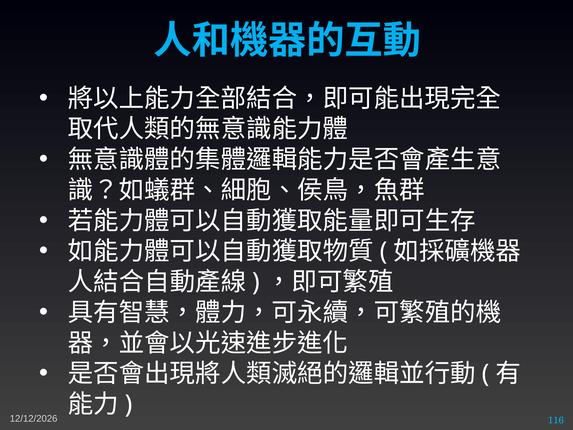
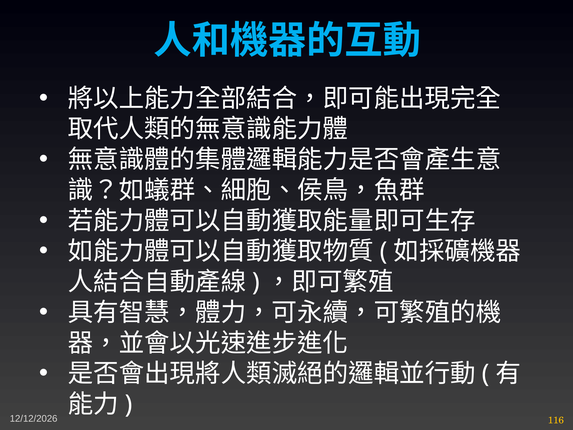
116 colour: light blue -> yellow (556, 420)
